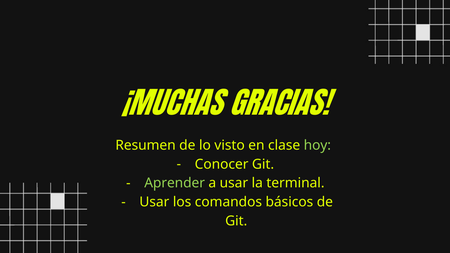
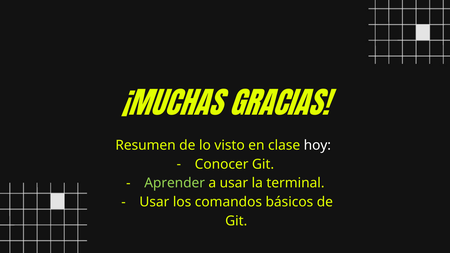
hoy colour: light green -> white (317, 145)
